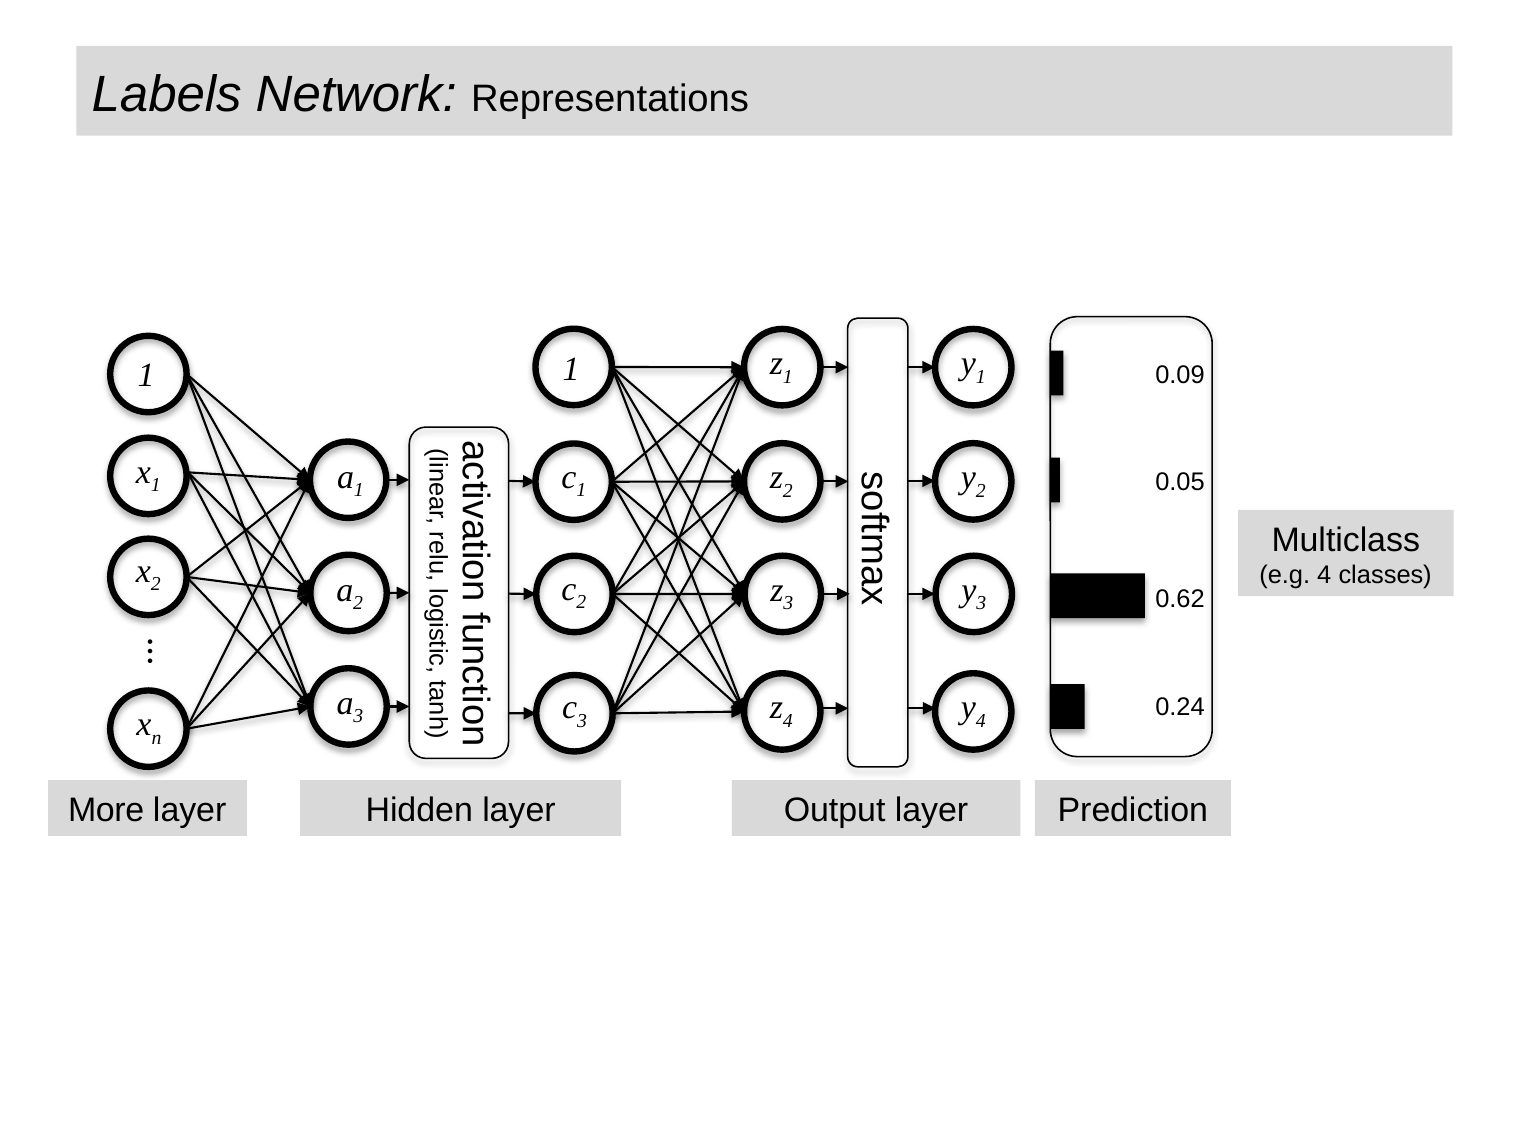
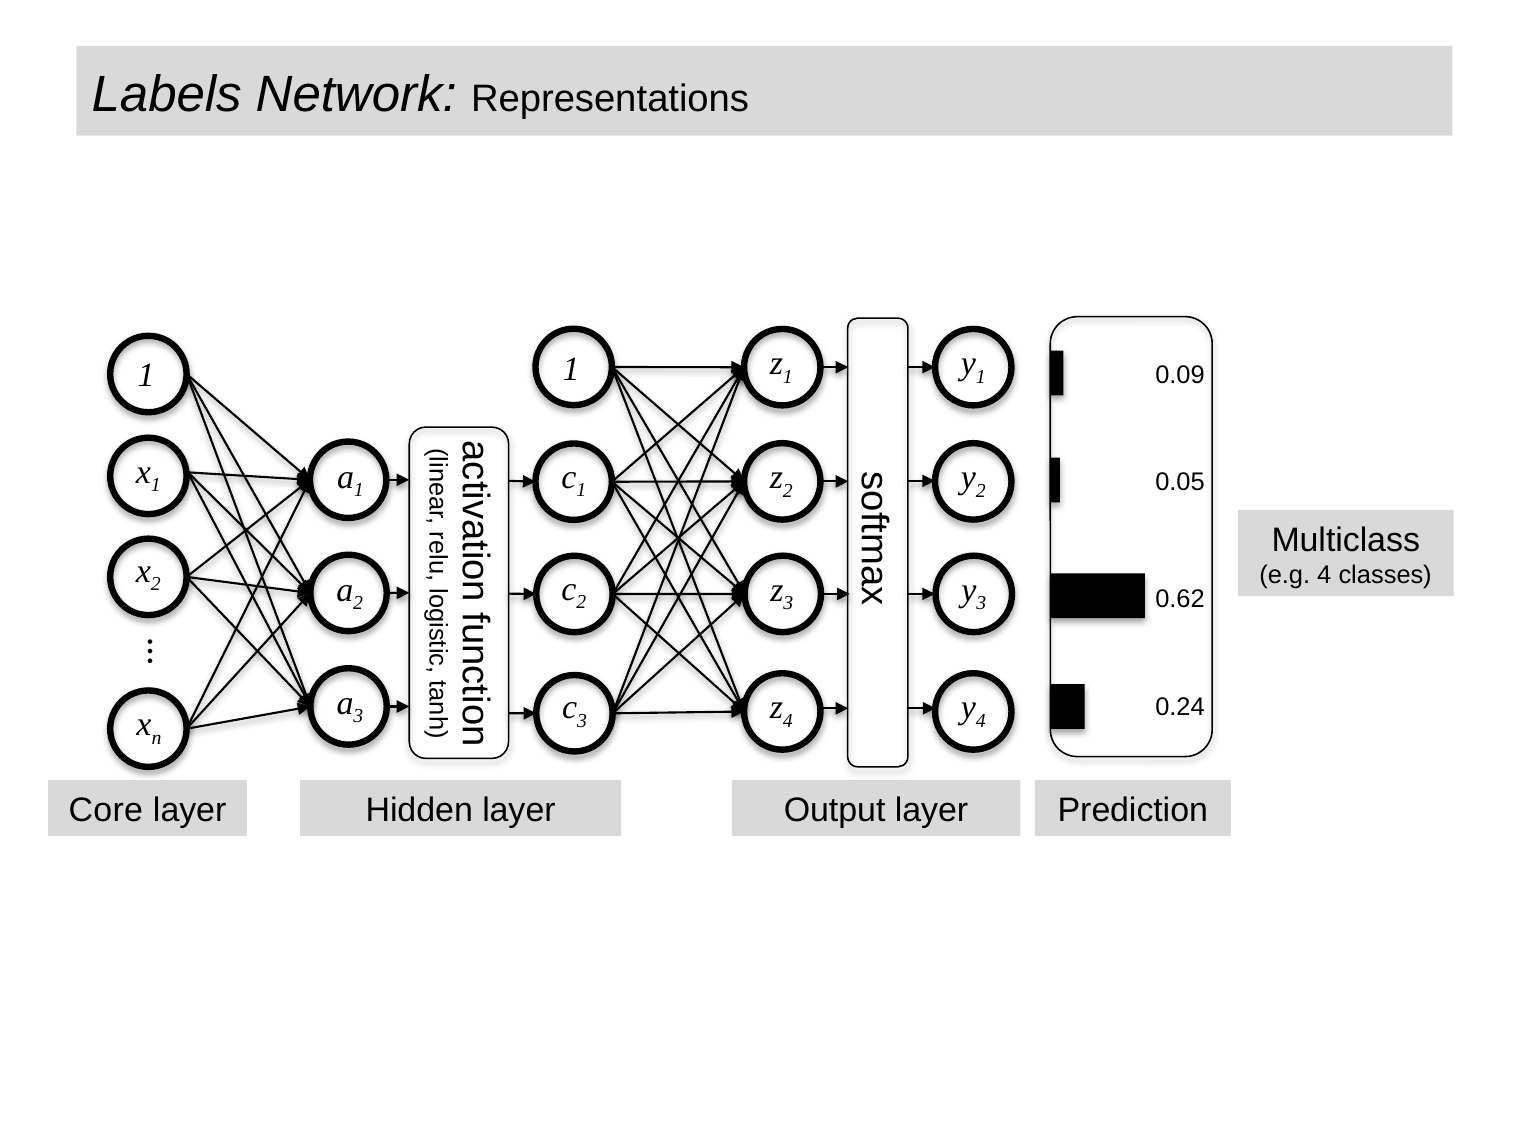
More: More -> Core (106, 810)
